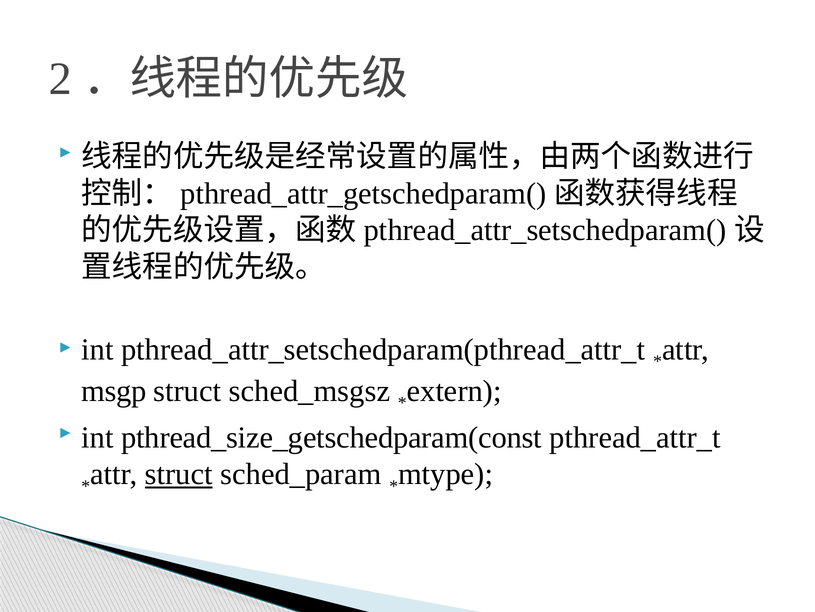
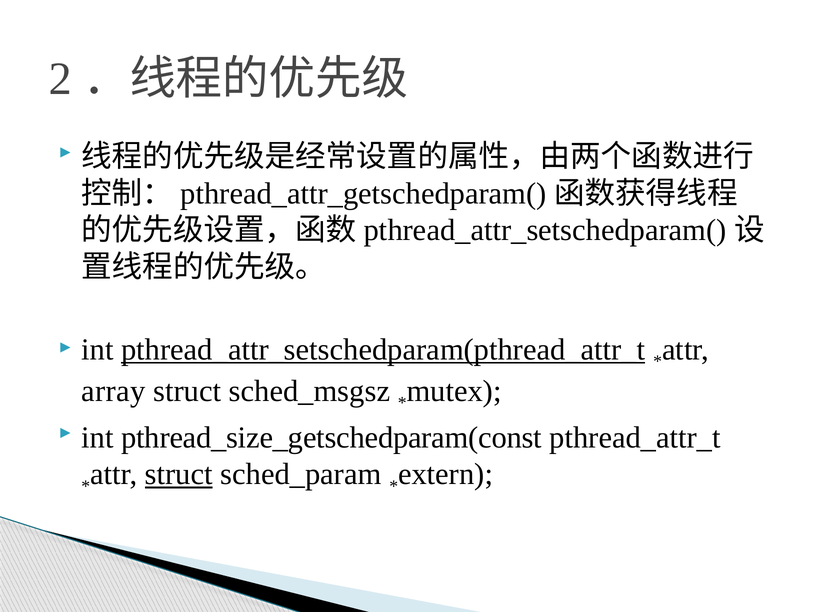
pthread_attr_setschedparam(pthread_attr_t underline: none -> present (383, 349)
msgp: msgp -> array (113, 391)
extern: extern -> mutex (454, 391)
mtype: mtype -> extern (446, 474)
